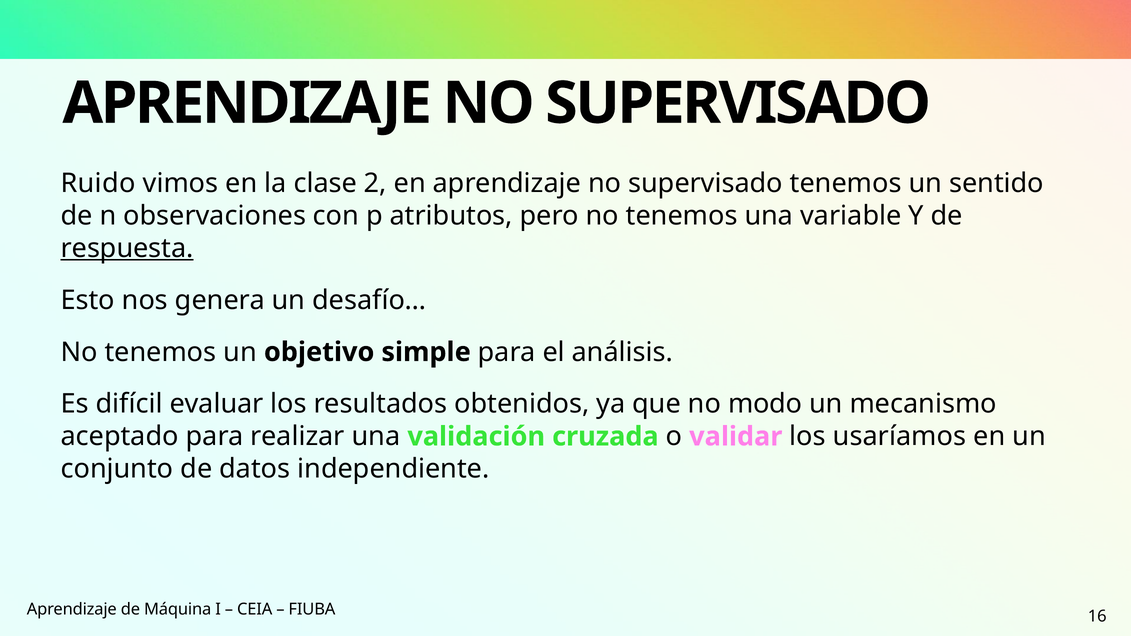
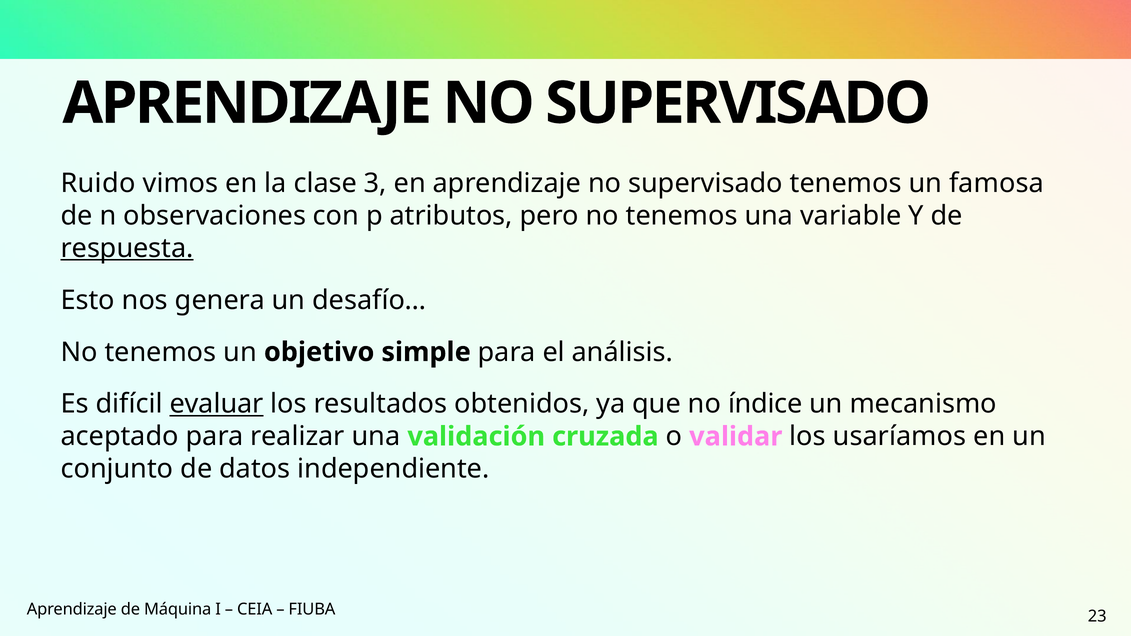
2: 2 -> 3 (375, 183)
sentido: sentido -> famosa (996, 183)
evaluar underline: none -> present (217, 404)
modo: modo -> índice (765, 404)
16: 16 -> 23 (1097, 616)
